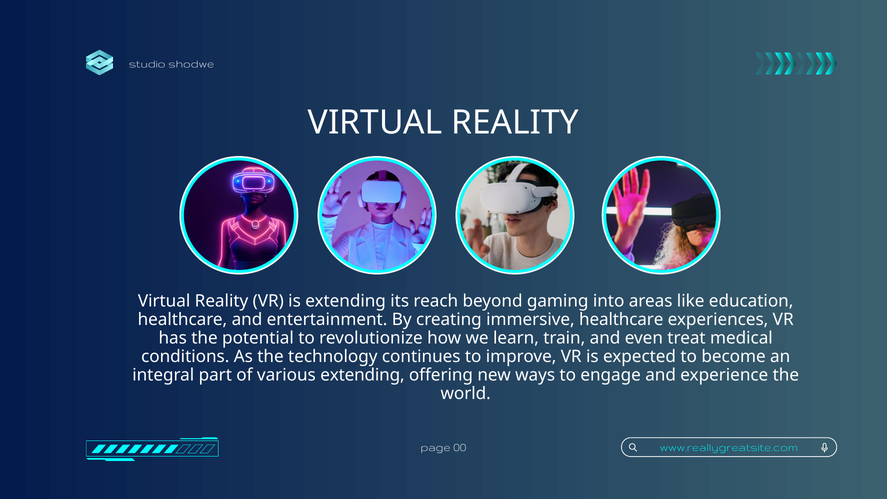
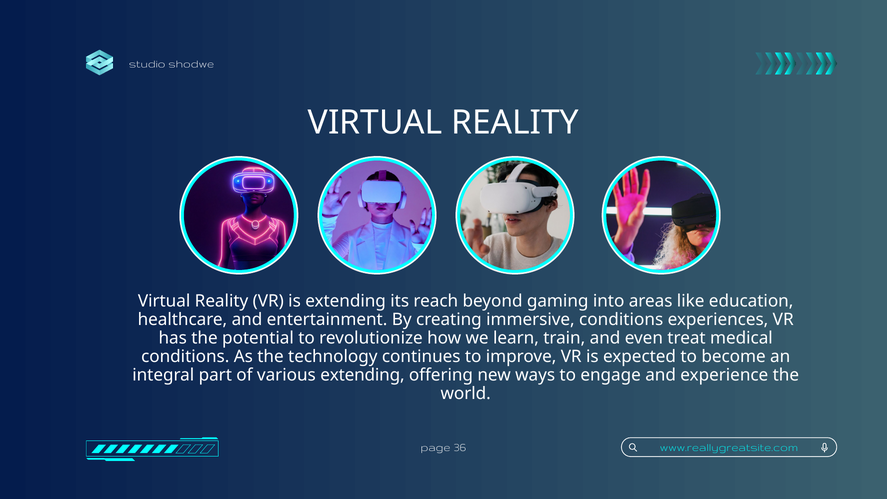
immersive healthcare: healthcare -> conditions (621, 320)
00: 00 -> 36 (460, 447)
